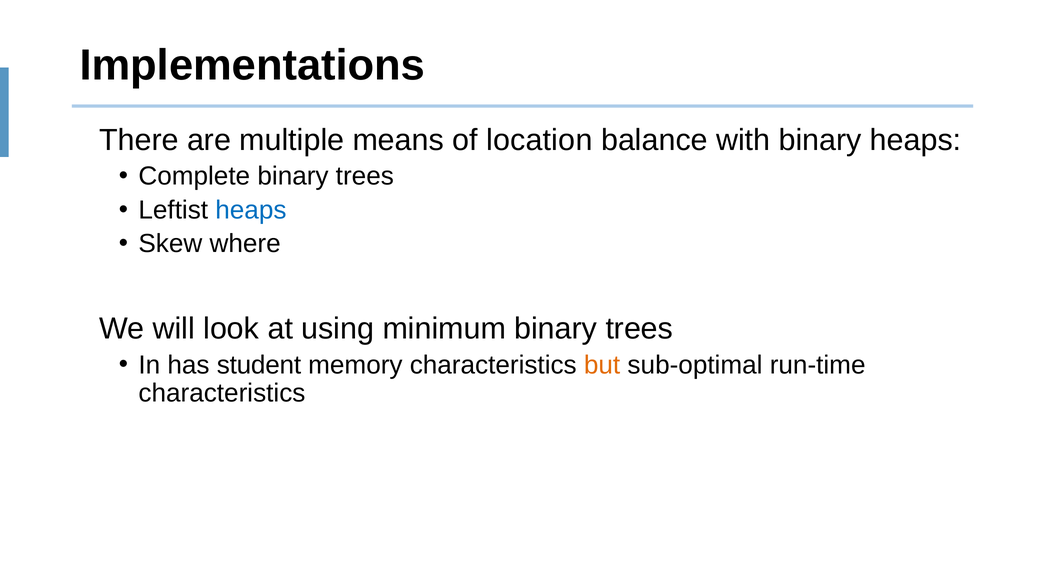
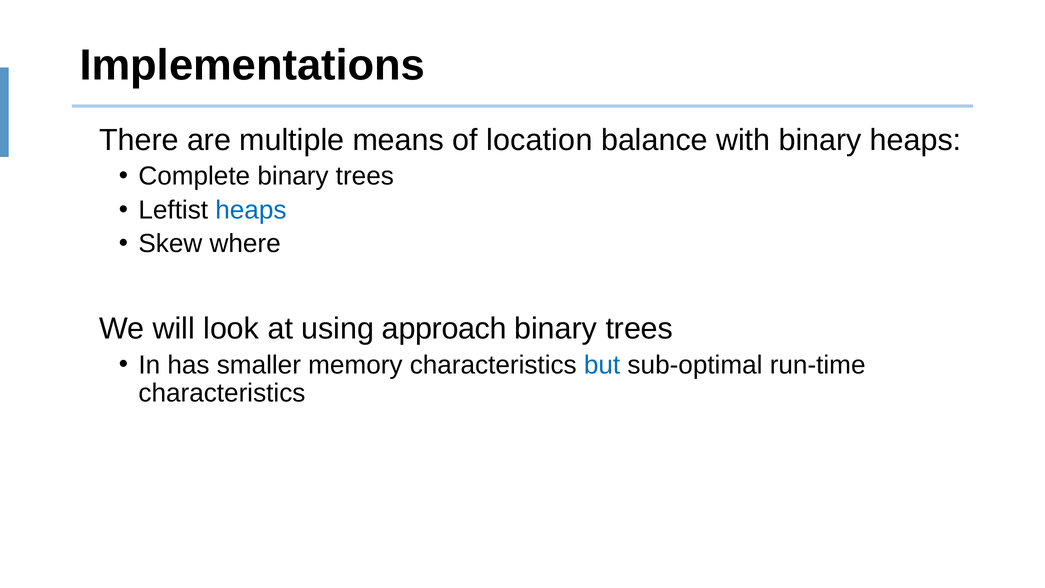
minimum: minimum -> approach (444, 329)
student: student -> smaller (259, 365)
but colour: orange -> blue (602, 365)
